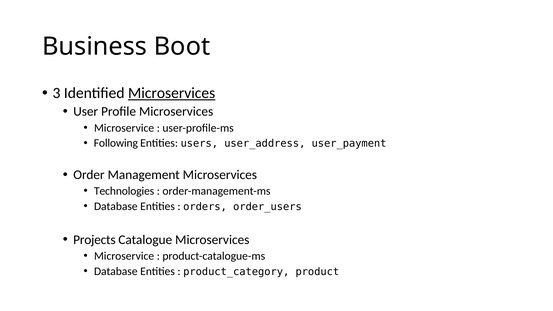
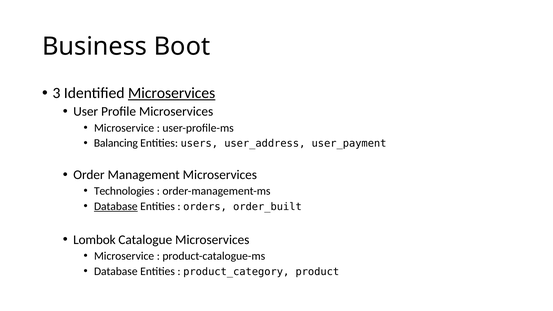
Following: Following -> Balancing (116, 143)
Database underline: none -> present (116, 206)
order_users: order_users -> order_built (267, 207)
Projects: Projects -> Lombok (94, 240)
